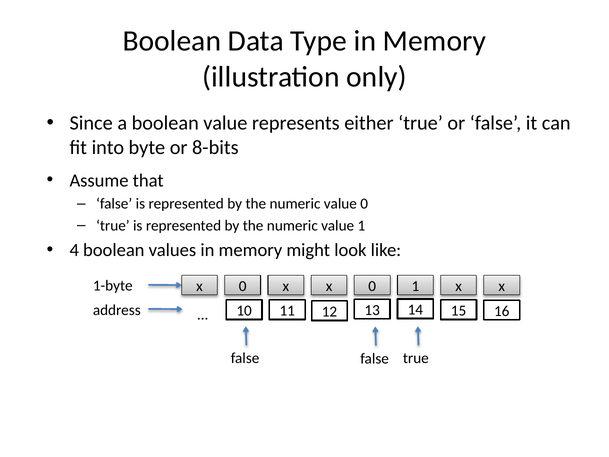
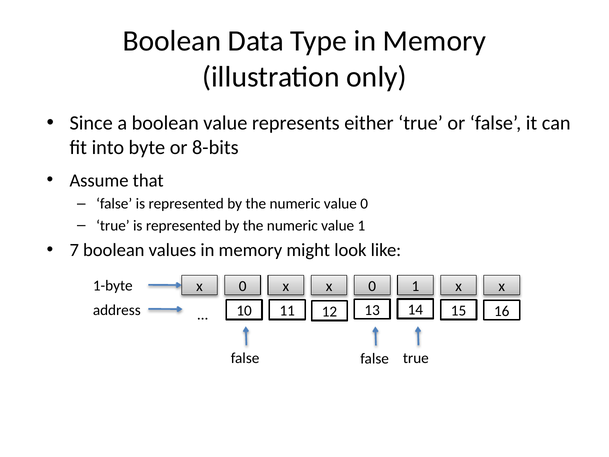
4: 4 -> 7 (74, 250)
